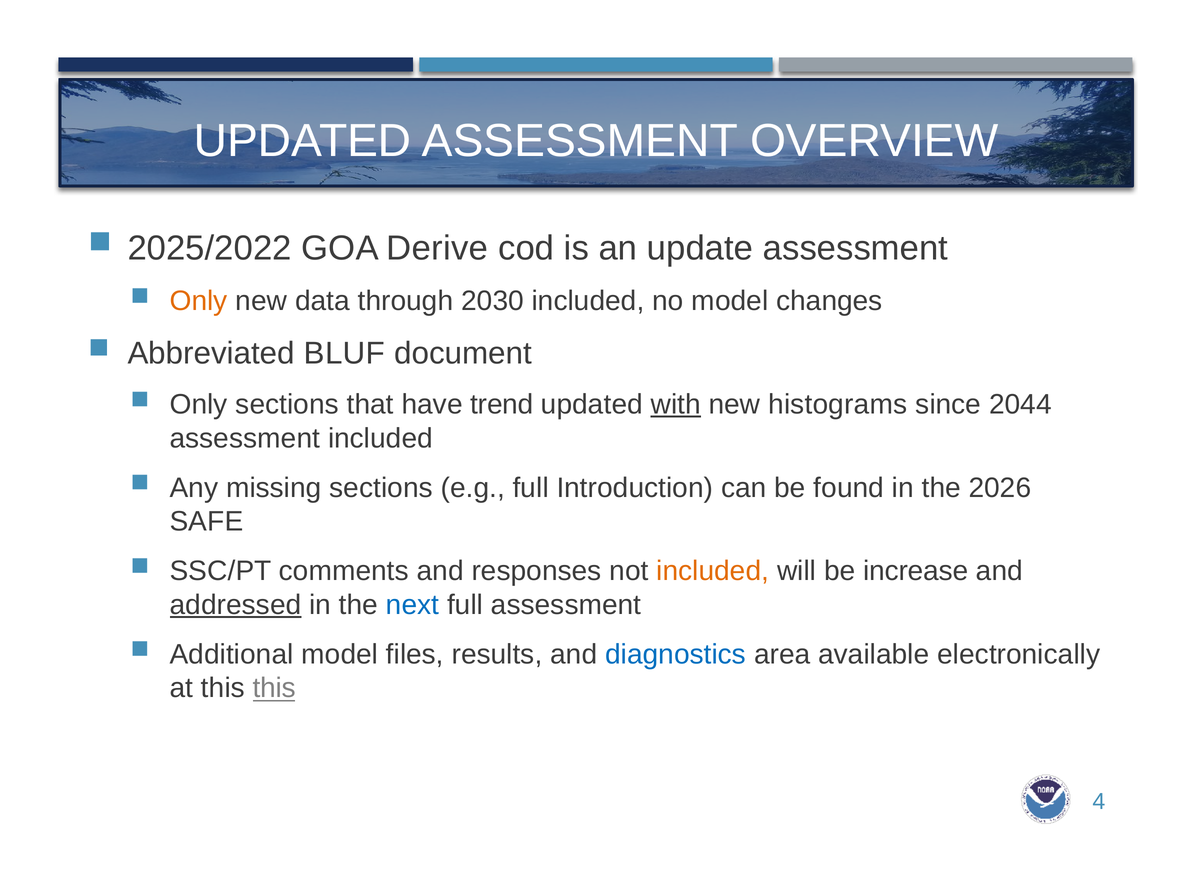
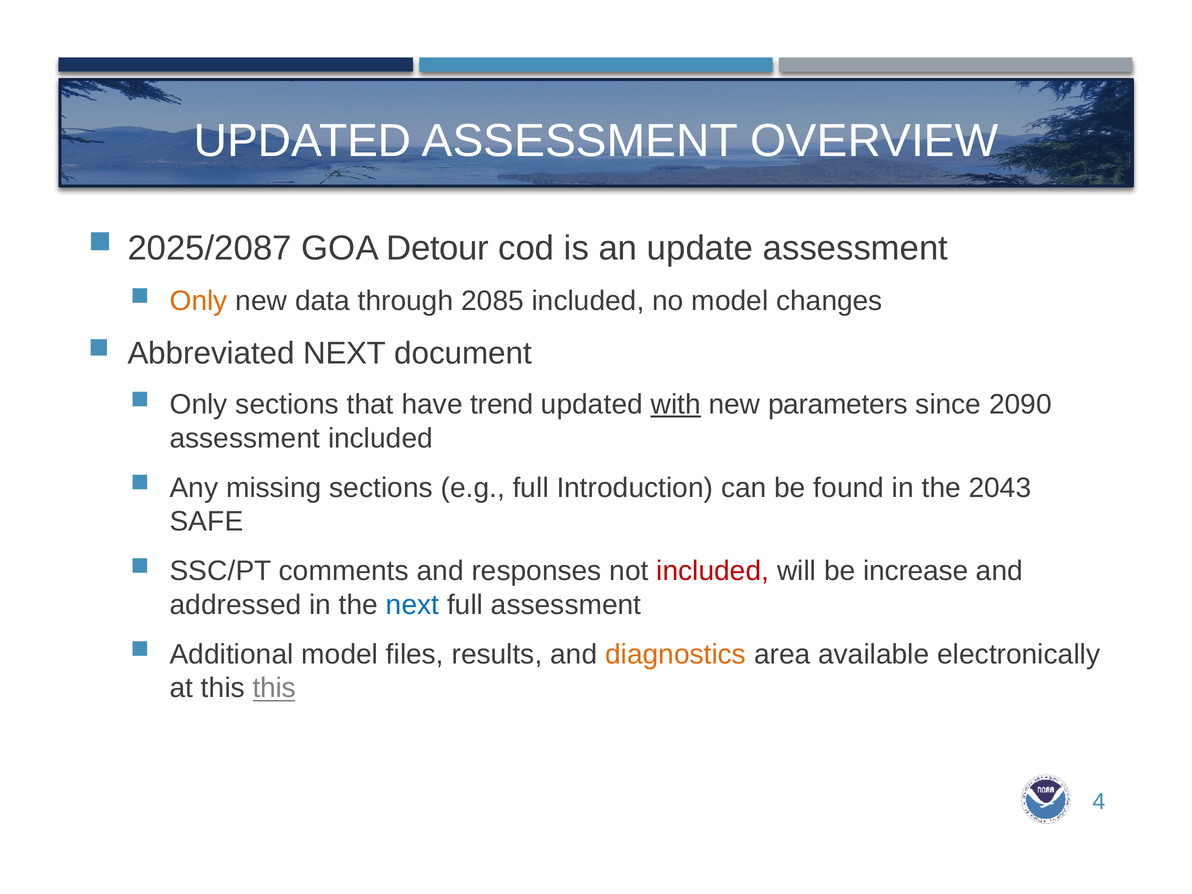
2025/2022: 2025/2022 -> 2025/2087 (210, 248)
Derive: Derive -> Detour (438, 248)
2030: 2030 -> 2085 (493, 301)
Abbreviated BLUF: BLUF -> NEXT (345, 353)
histograms: histograms -> parameters (838, 404)
2044: 2044 -> 2090 (1020, 404)
2026: 2026 -> 2043 (1000, 488)
included colour: orange -> red (713, 571)
addressed underline: present -> none (236, 605)
diagnostics colour: blue -> orange (676, 654)
